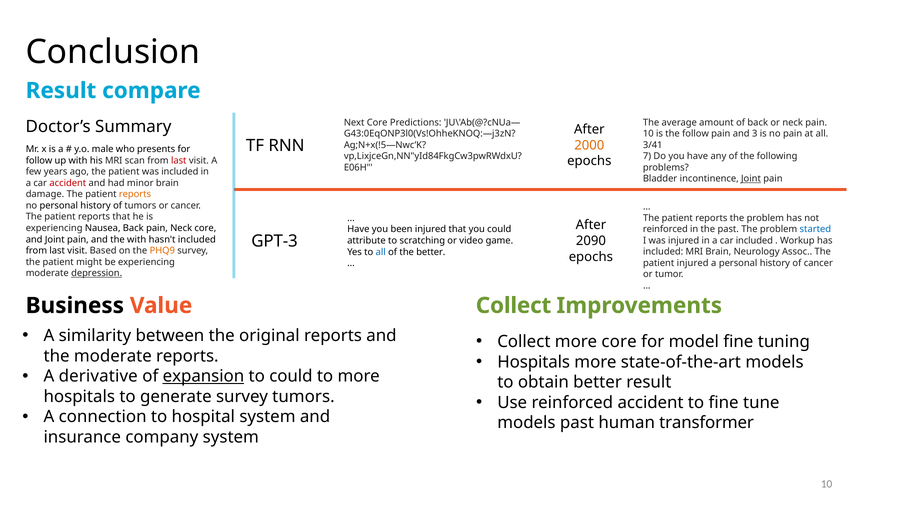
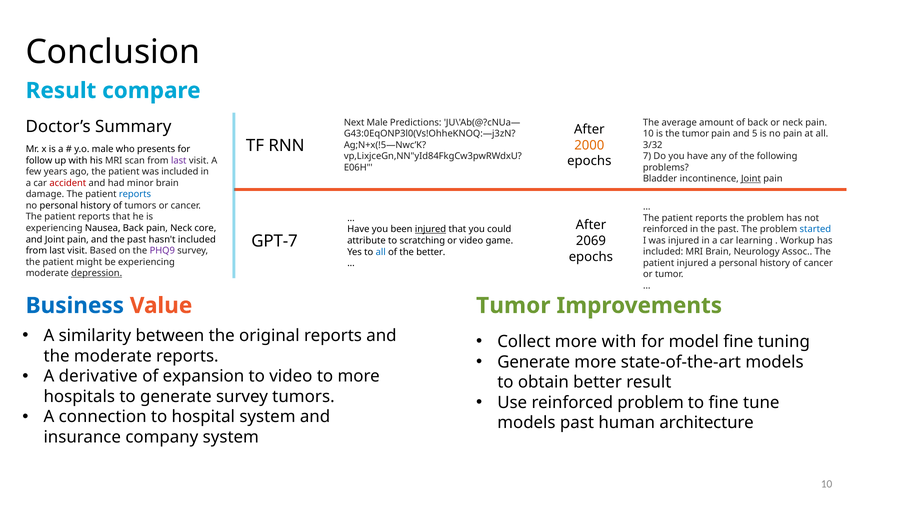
Next Core: Core -> Male (377, 122)
the follow: follow -> tumor (696, 134)
3: 3 -> 5 (755, 134)
3/41: 3/41 -> 3/32 (653, 145)
last colour: red -> purple (179, 160)
reports colour: orange -> blue (135, 194)
injured underline: none -> present (431, 229)
GPT-3: GPT-3 -> GPT-7 (275, 241)
and the with: with -> past (137, 239)
2090: 2090 -> 2069 (591, 241)
car included: included -> learning (754, 240)
PHQ9 colour: orange -> purple (162, 251)
Business colour: black -> blue (75, 305)
Value Collect: Collect -> Tumor (513, 305)
more core: core -> with (619, 342)
Hospitals: Hospitals -> Generate (534, 362)
expansion underline: present -> none (203, 376)
to could: could -> video (291, 376)
reinforced accident: accident -> problem (651, 402)
transformer: transformer -> architecture (707, 423)
